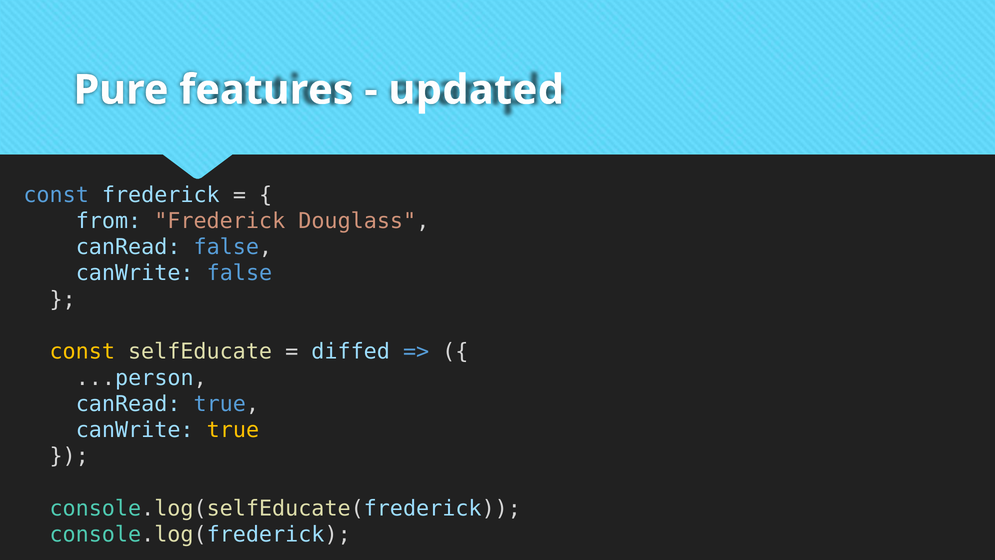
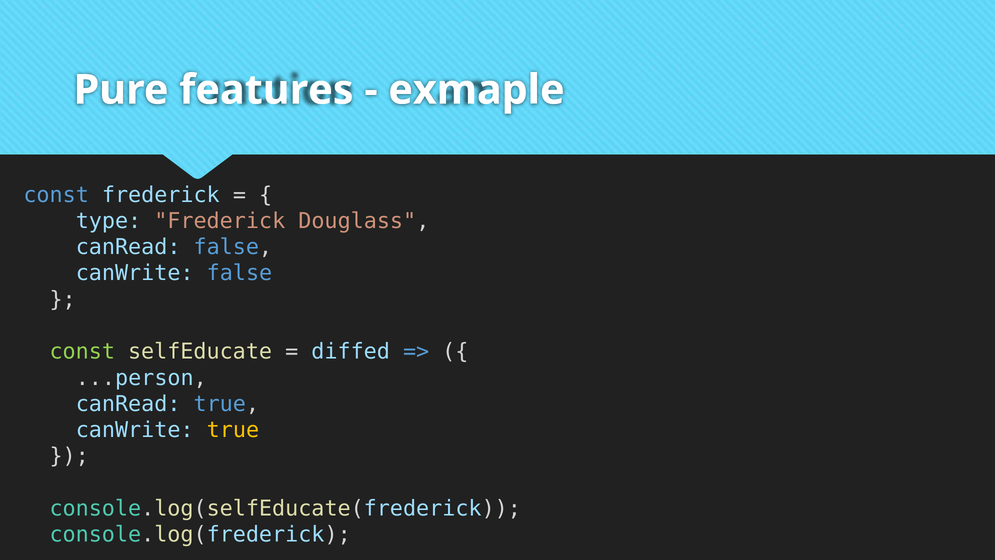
updated: updated -> exmaple (476, 90)
from: from -> type (109, 221)
const colour: yellow -> light green (82, 352)
